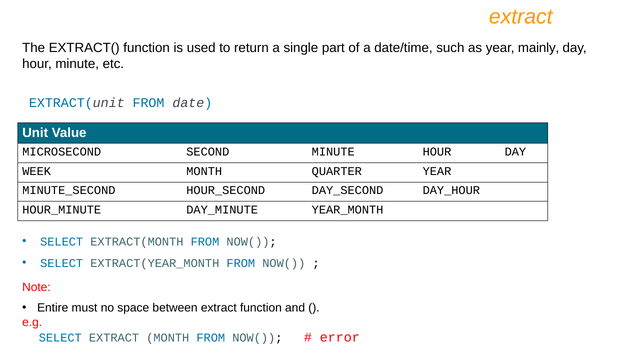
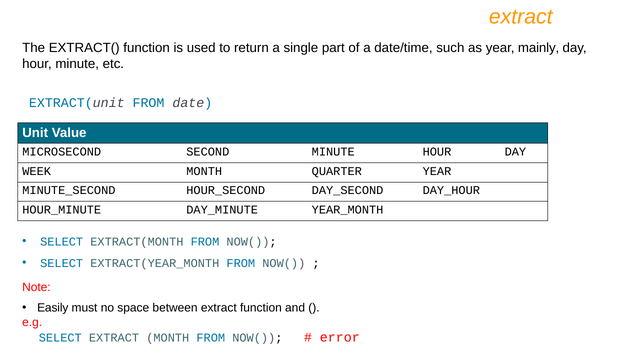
Entire: Entire -> Easily (53, 308)
